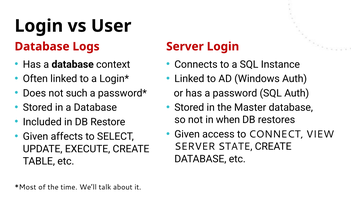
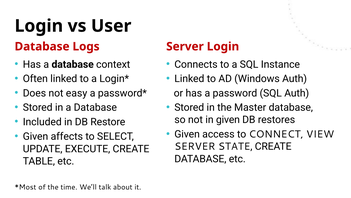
such: such -> easy (77, 93)
in when: when -> given (228, 120)
